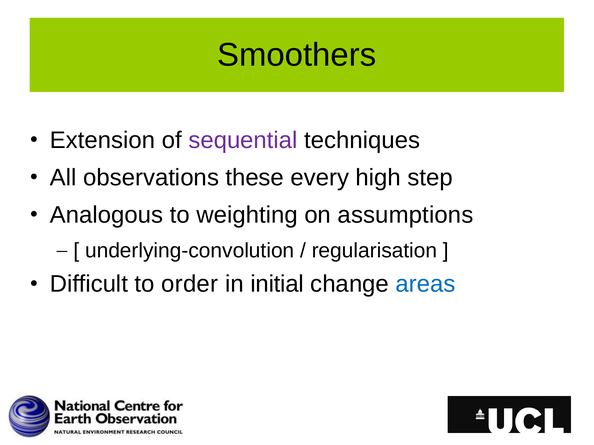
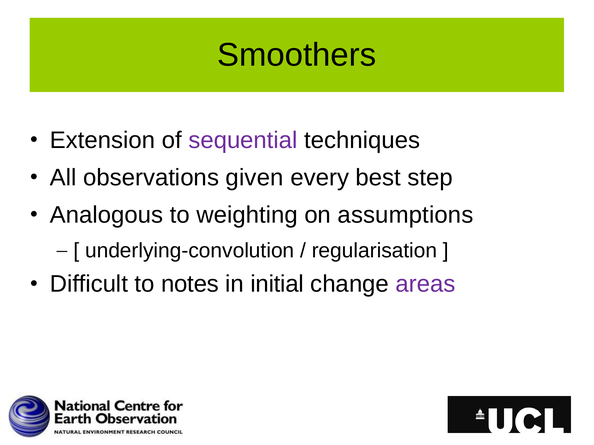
these: these -> given (255, 178)
high: high -> best (378, 178)
order: order -> notes (190, 284)
areas colour: blue -> purple (426, 284)
